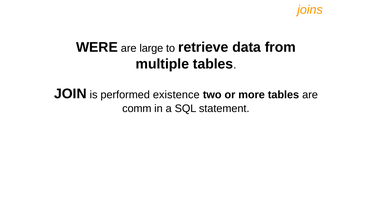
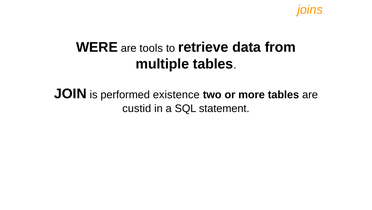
large: large -> tools (151, 48)
comm: comm -> custid (137, 108)
